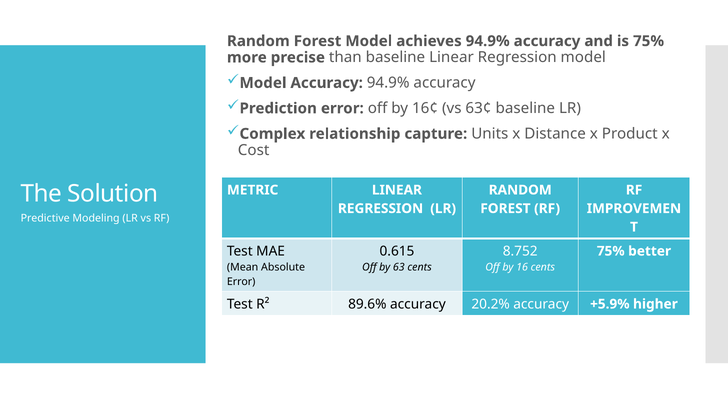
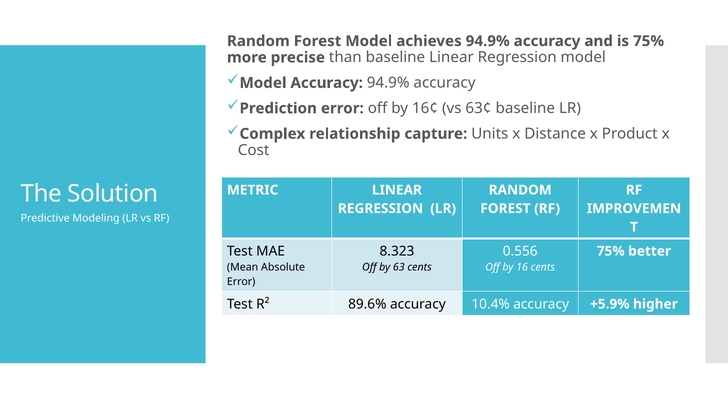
0.615: 0.615 -> 8.323 (397, 251)
8.752: 8.752 -> 0.556 (520, 251)
20.2%: 20.2% -> 10.4% (491, 304)
